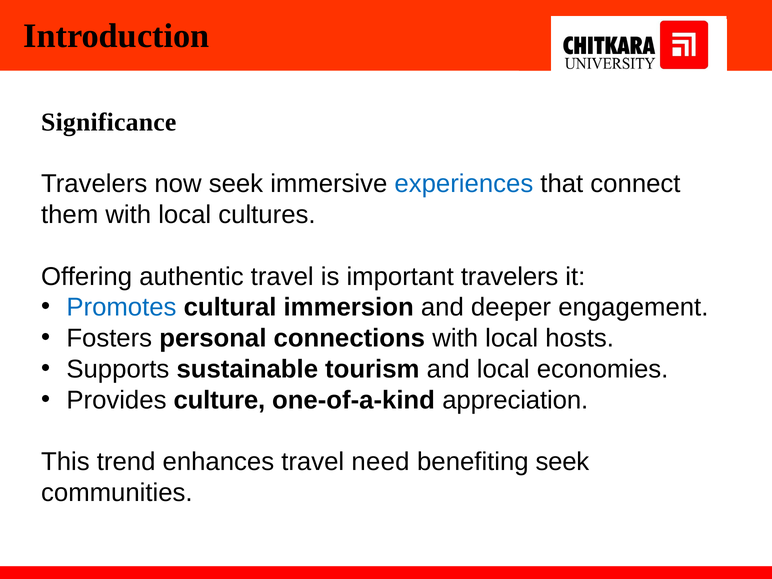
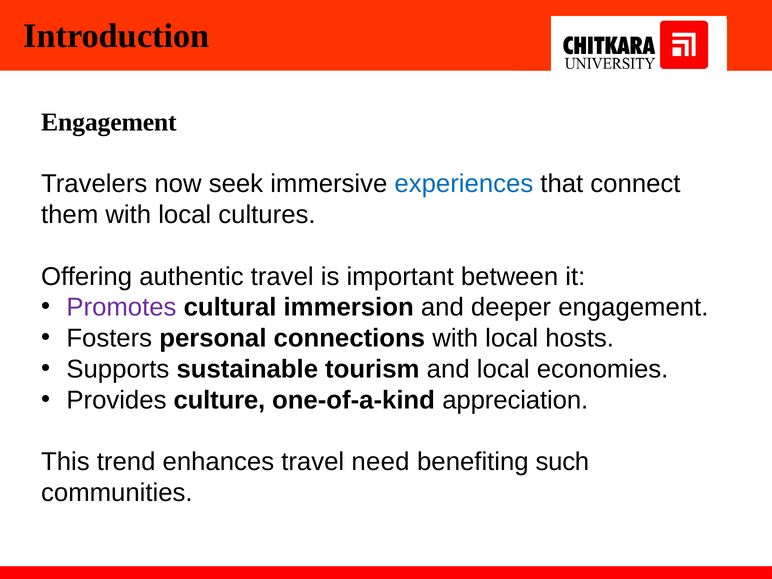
Significance: Significance -> Engagement (109, 122)
important travelers: travelers -> between (510, 277)
Promotes colour: blue -> purple (121, 307)
benefiting seek: seek -> such (562, 462)
